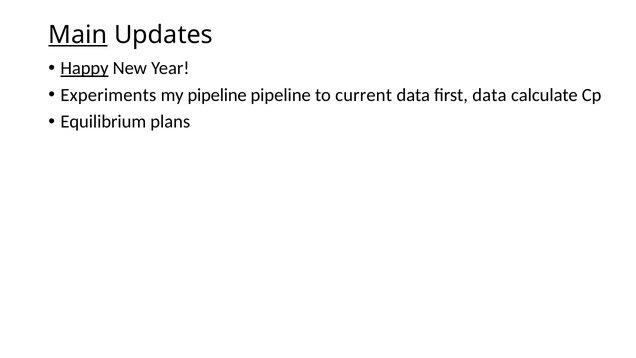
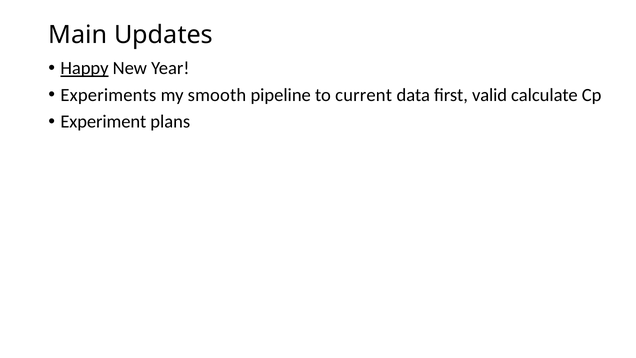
Main underline: present -> none (78, 35)
my pipeline: pipeline -> smooth (217, 95)
first data: data -> valid (490, 95)
Equilibrium: Equilibrium -> Experiment (103, 122)
